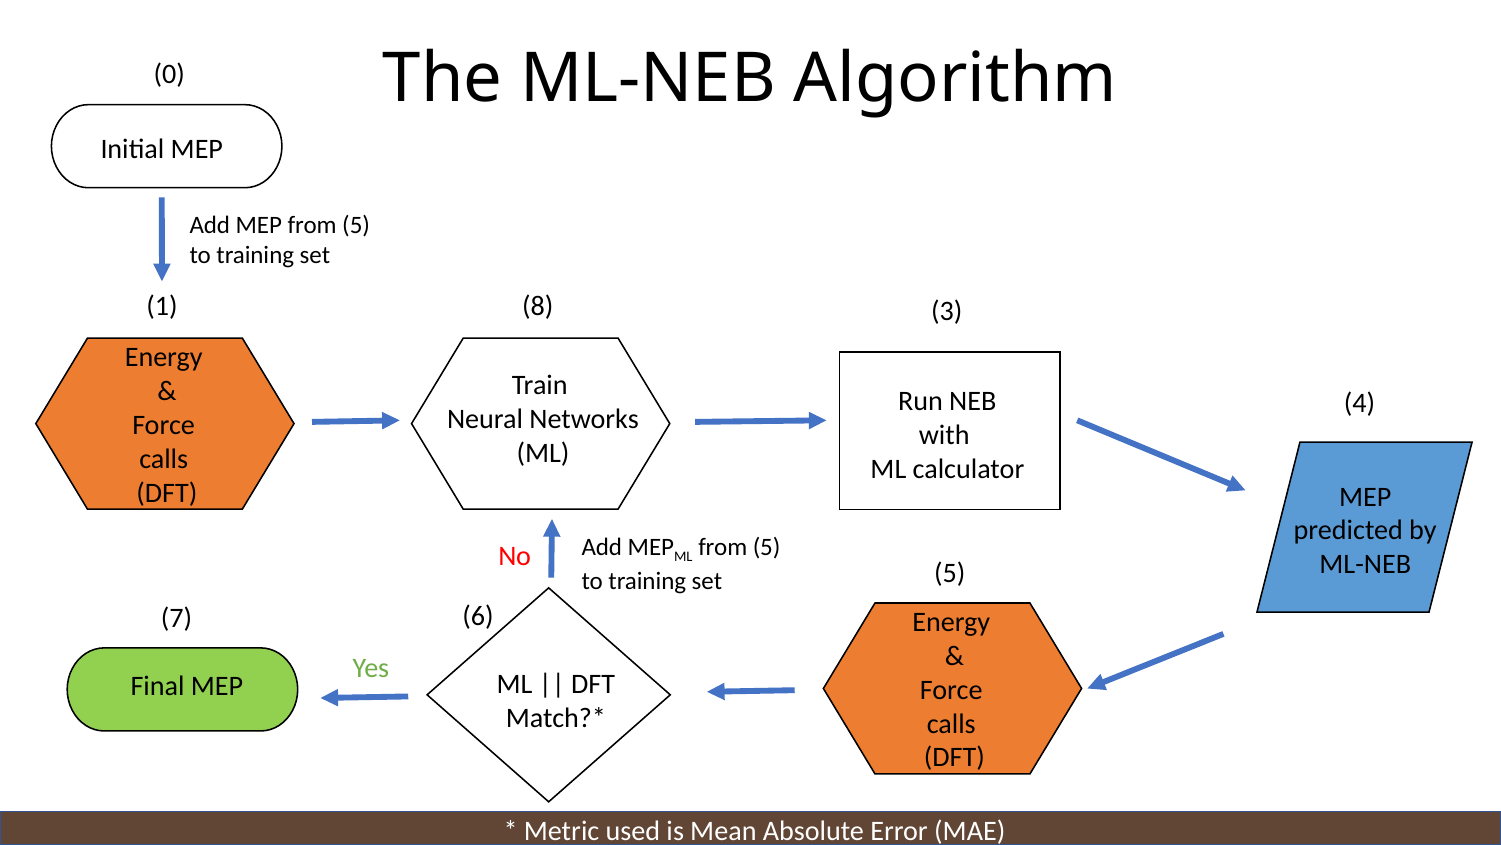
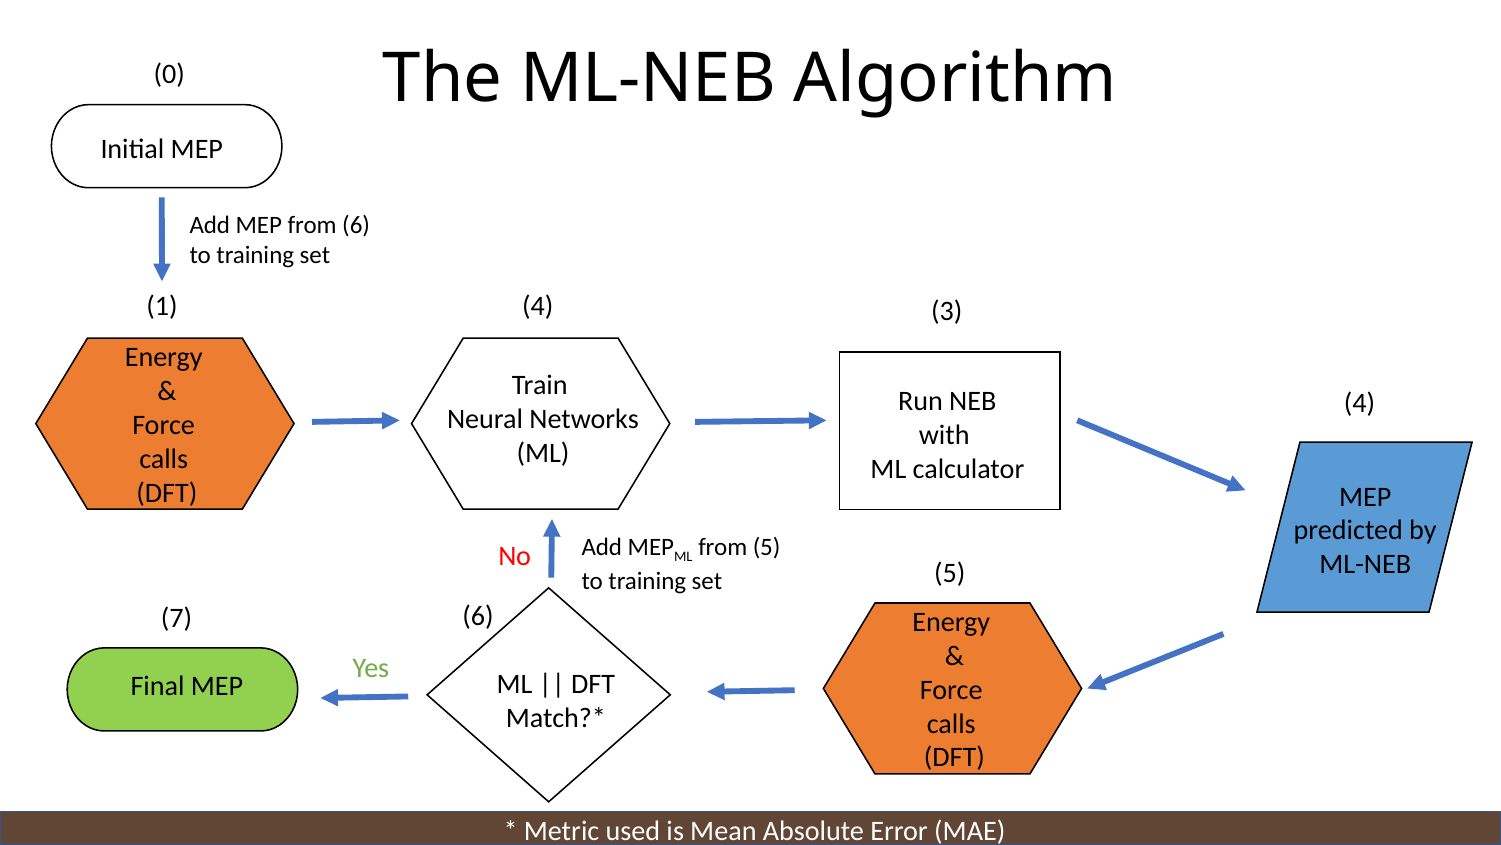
MEP from 5: 5 -> 6 (356, 225)
1 8: 8 -> 4 (538, 306)
